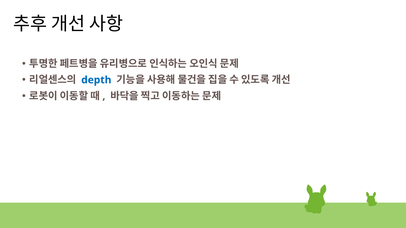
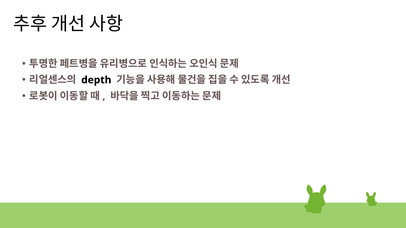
depth colour: blue -> black (96, 80)
